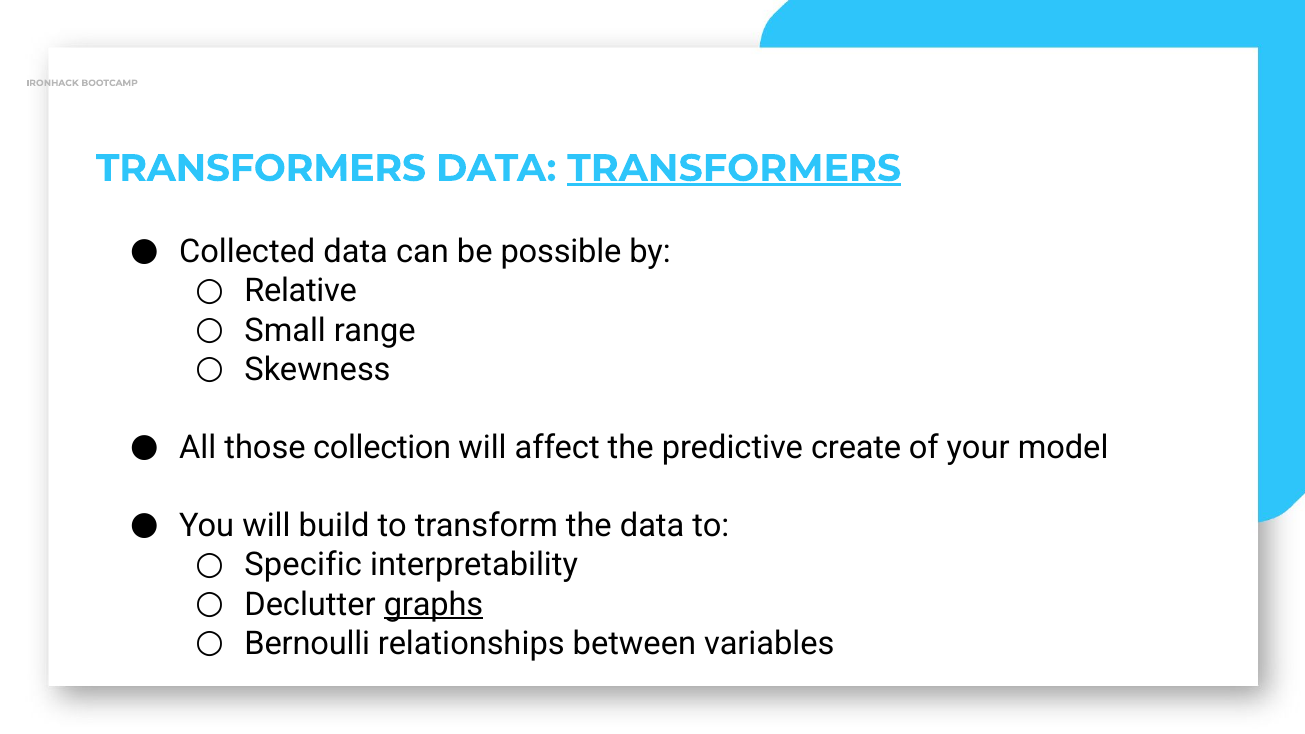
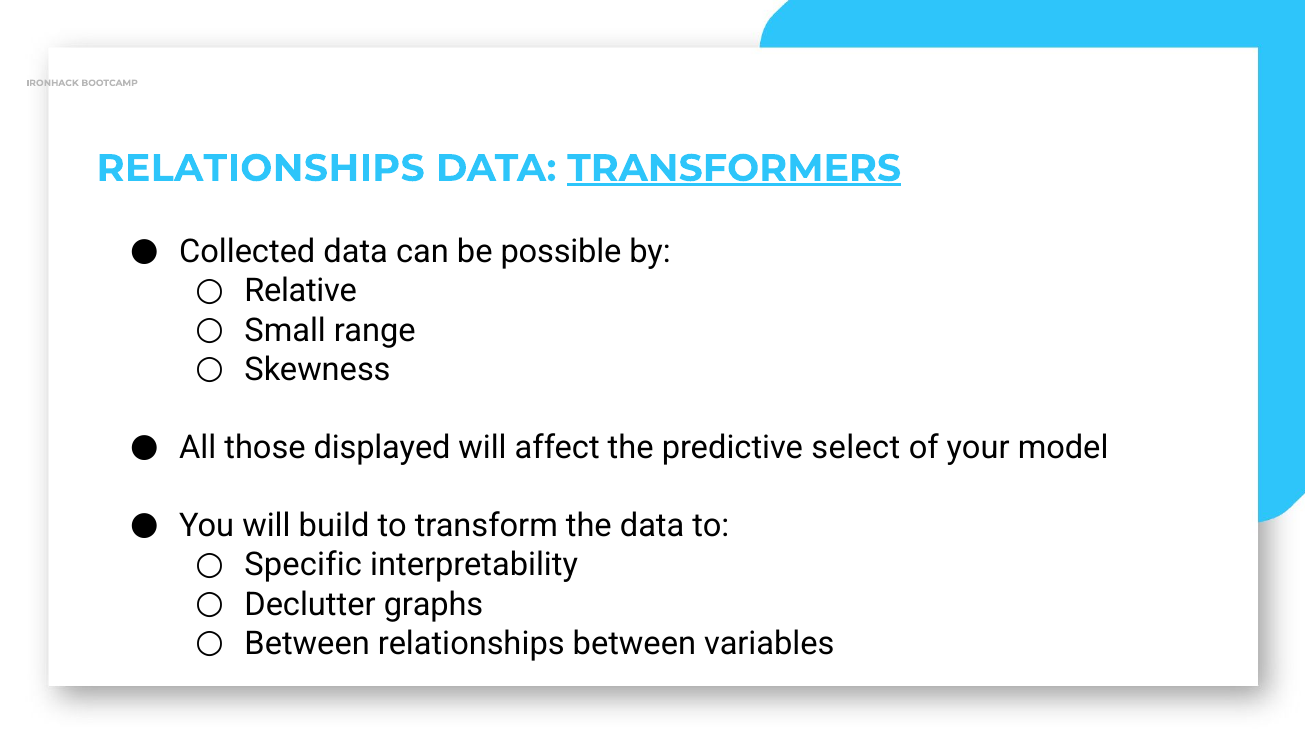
TRANSFORMERS: TRANSFORMERS -> RELATIONSHIPS (261, 168)
collection: collection -> displayed (382, 448)
create: create -> select (856, 448)
graphs underline: present -> none (434, 604)
Bernoulli: Bernoulli -> Between (307, 644)
